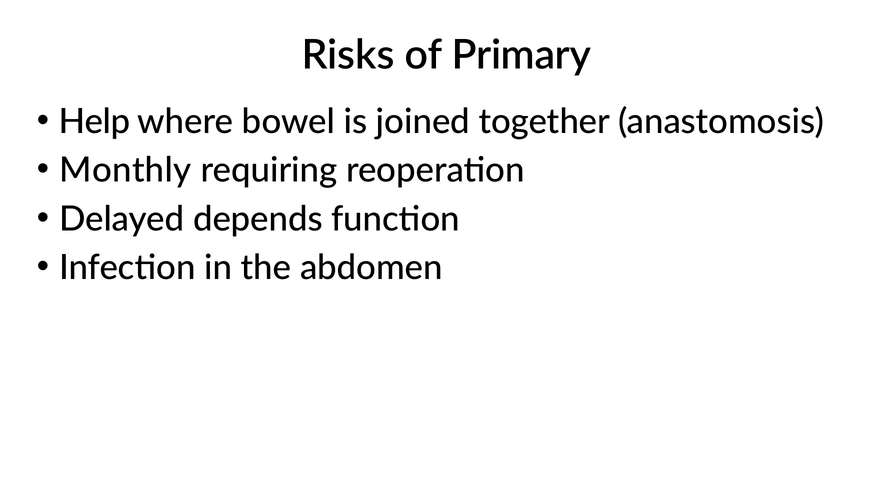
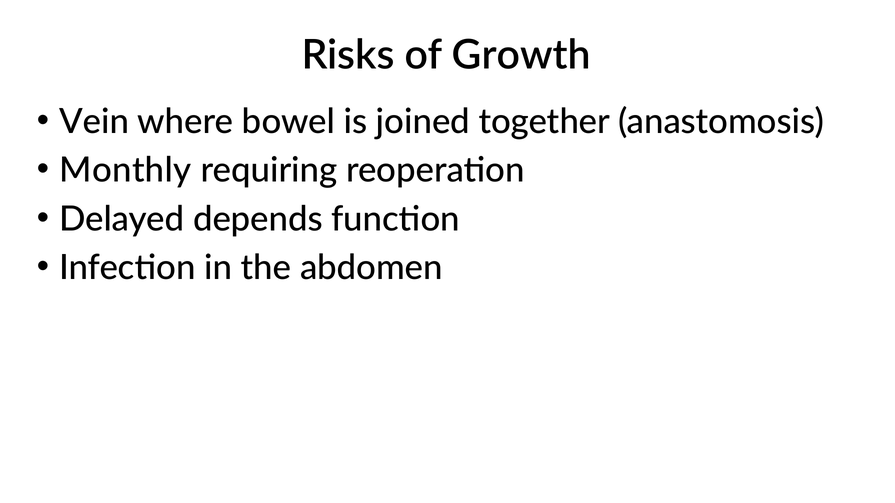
Primary: Primary -> Growth (521, 55)
Help: Help -> Vein (94, 122)
